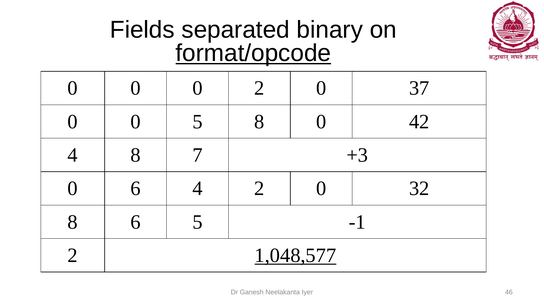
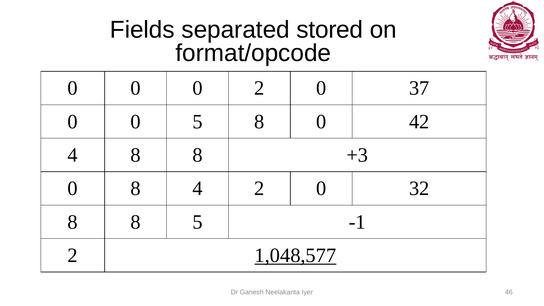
binary: binary -> stored (330, 30)
format/opcode underline: present -> none (253, 53)
4 8 7: 7 -> 8 (197, 155)
0 6: 6 -> 8 (136, 189)
6: 6 -> 8 (136, 222)
